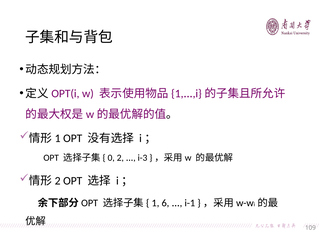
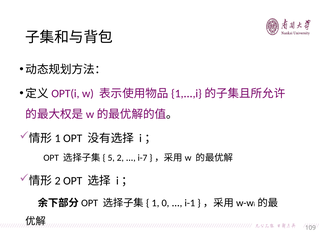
0: 0 -> 5 (111, 158)
i-3: i-3 -> i-7 (142, 158)
6: 6 -> 0 (165, 203)
